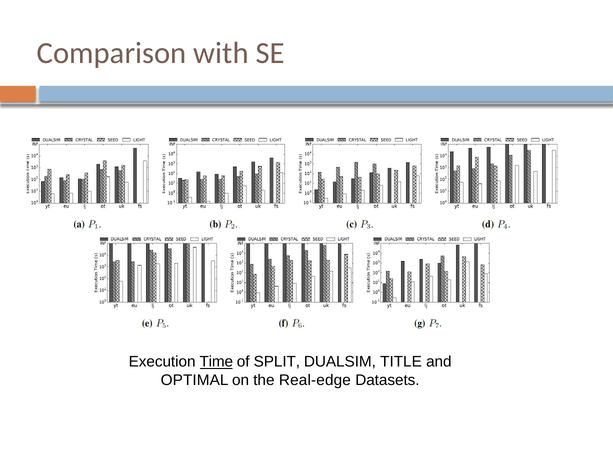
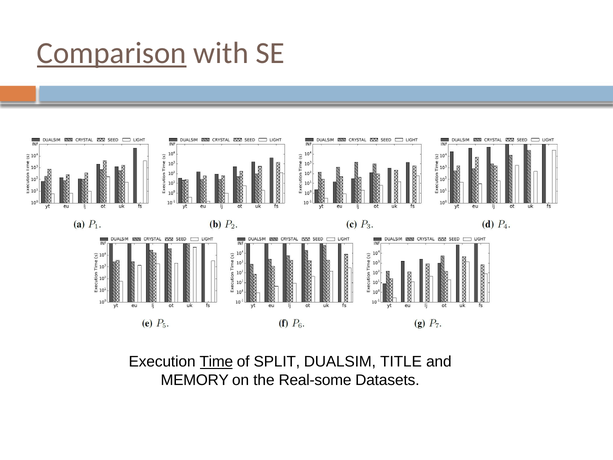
Comparison underline: none -> present (112, 53)
OPTIMAL: OPTIMAL -> MEMORY (195, 380)
Real-edge: Real-edge -> Real-some (315, 380)
